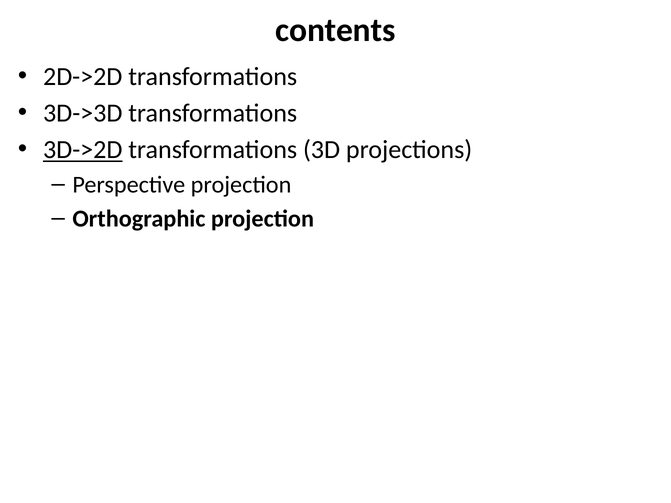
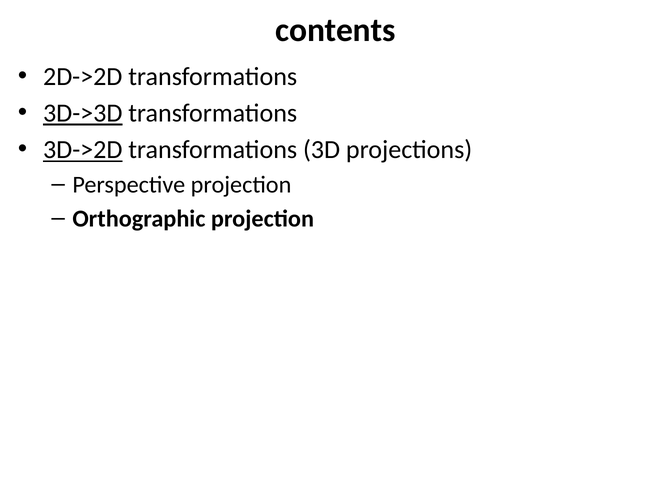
3D->3D underline: none -> present (83, 113)
